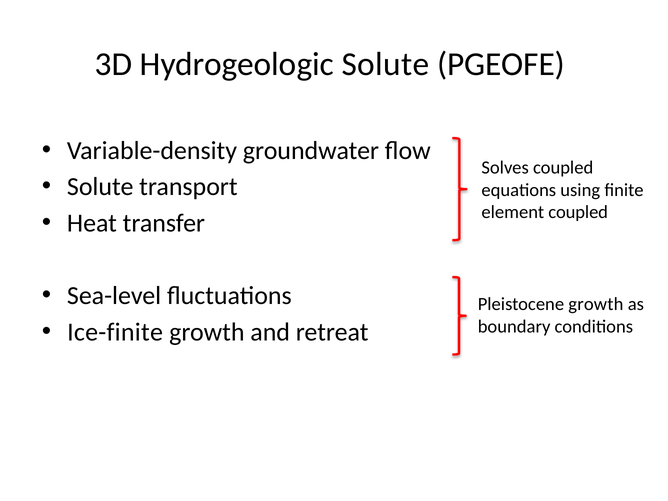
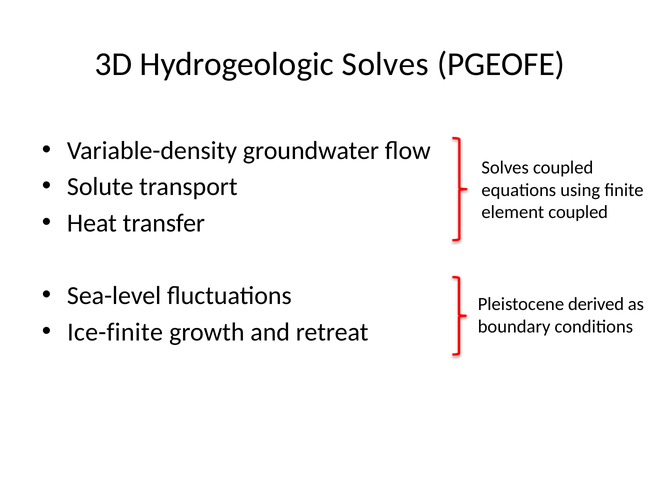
Hydrogeologic Solute: Solute -> Solves (385, 64)
Pleistocene growth: growth -> derived (596, 304)
